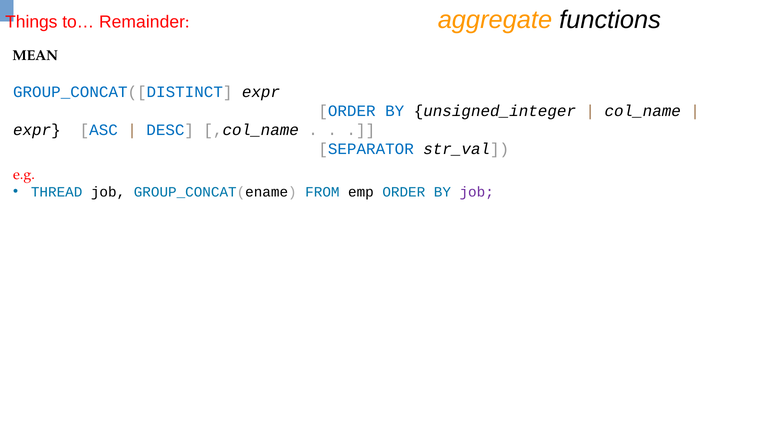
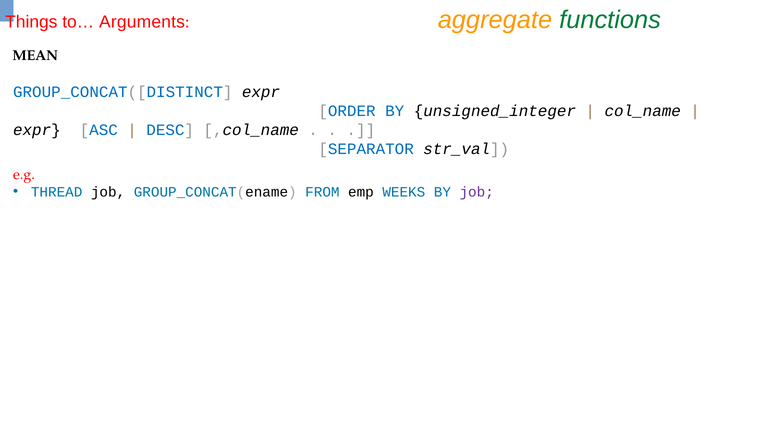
functions colour: black -> green (610, 20)
Remainder: Remainder -> Arguments (142, 22)
emp ORDER: ORDER -> WEEKS (404, 192)
